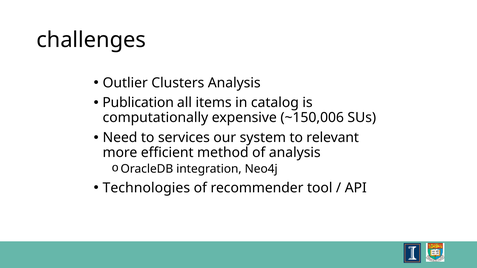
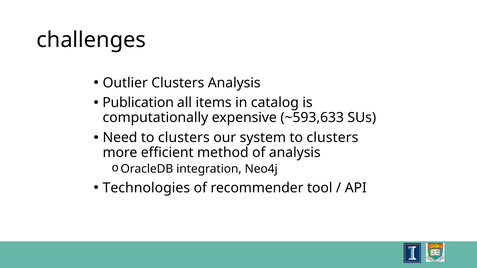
~150,006: ~150,006 -> ~593,633 (312, 118)
Need to services: services -> clusters (184, 138)
system to relevant: relevant -> clusters (332, 138)
